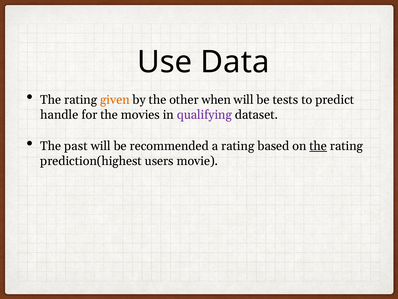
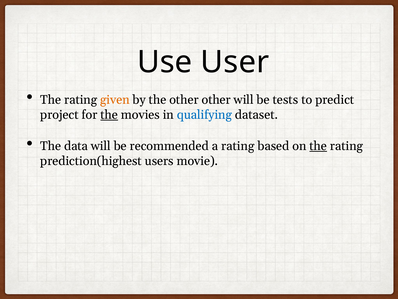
Data: Data -> User (235, 62)
other when: when -> other (216, 100)
handle: handle -> project (59, 115)
the underline: none -> present (109, 115)
qualifying colour: purple -> blue (204, 115)
past: past -> data (76, 146)
